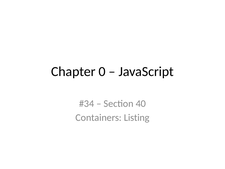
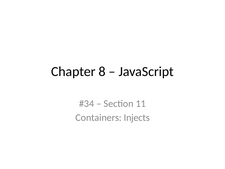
0: 0 -> 8 (102, 71)
40: 40 -> 11 (141, 103)
Listing: Listing -> Injects (137, 117)
